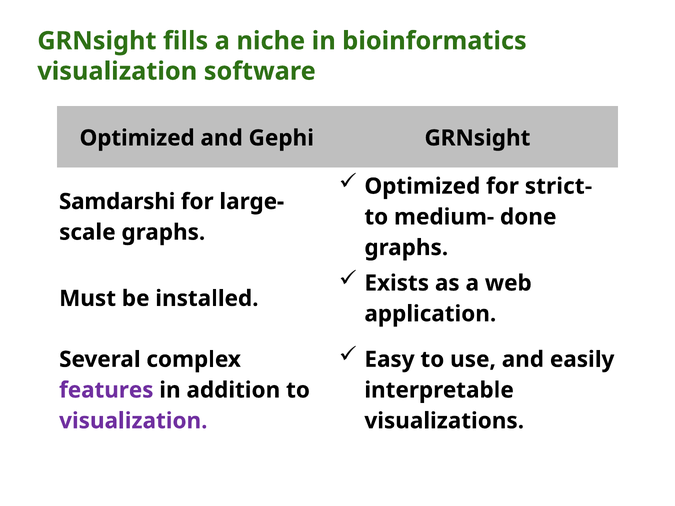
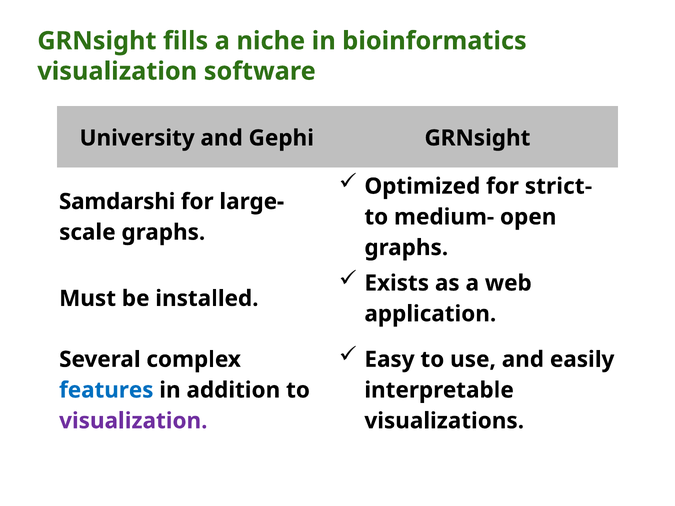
Optimized: Optimized -> University (137, 138)
done: done -> open (528, 217)
features colour: purple -> blue (106, 390)
